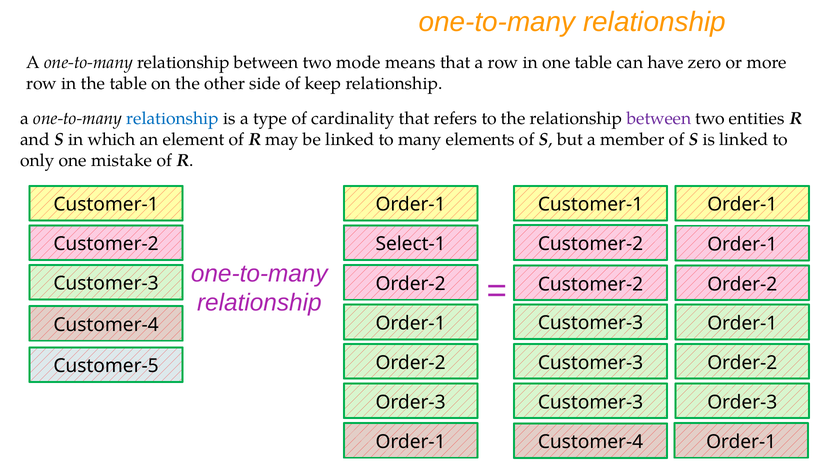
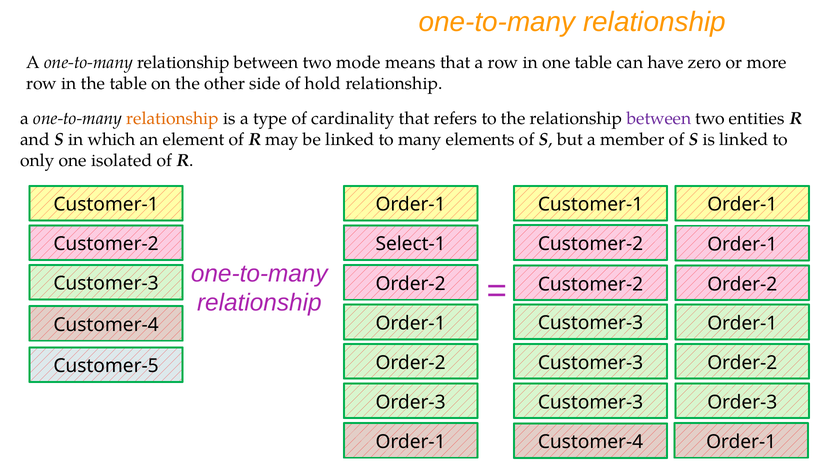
keep: keep -> hold (323, 83)
relationship colour: blue -> orange (173, 118)
mistake: mistake -> isolated (122, 160)
